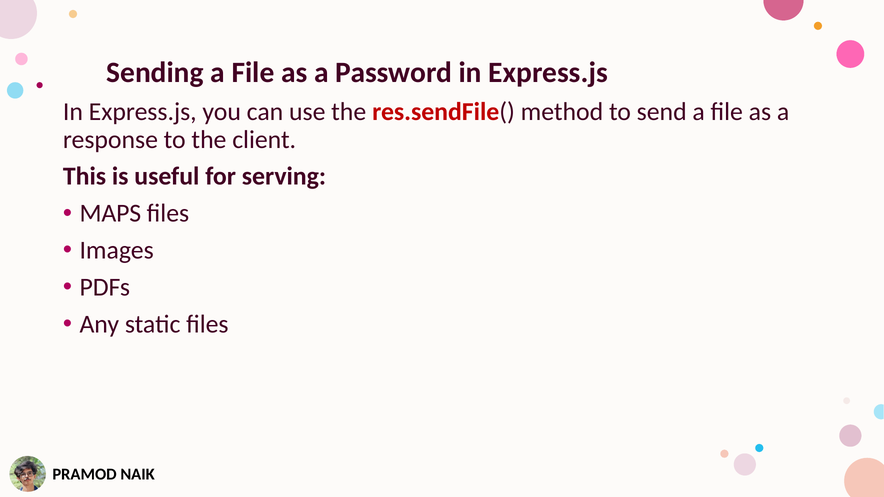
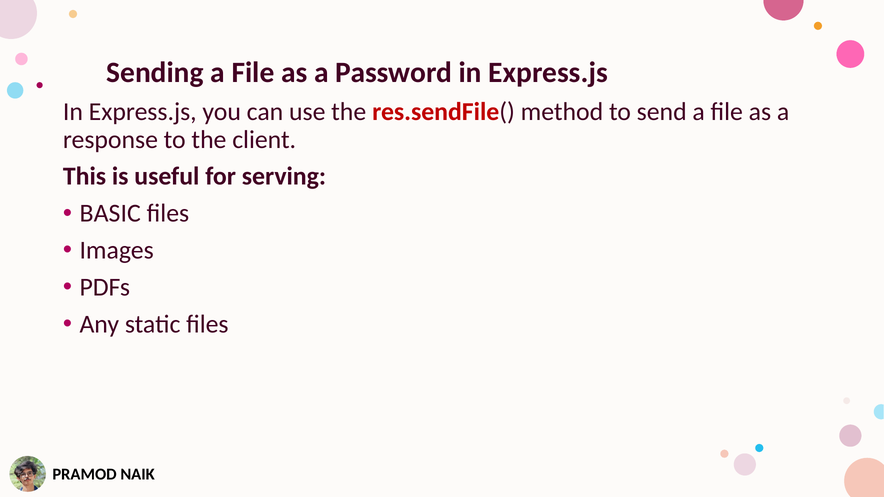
MAPS: MAPS -> BASIC (110, 214)
